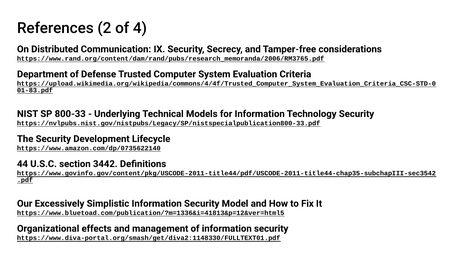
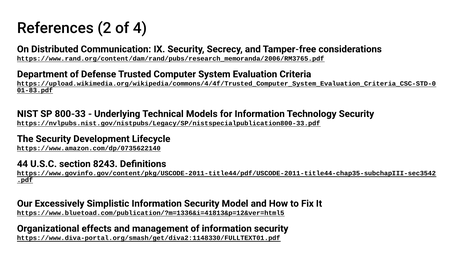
3442: 3442 -> 8243 (105, 164)
